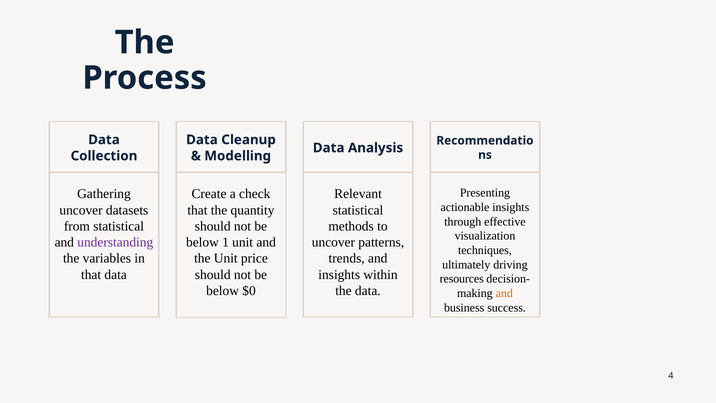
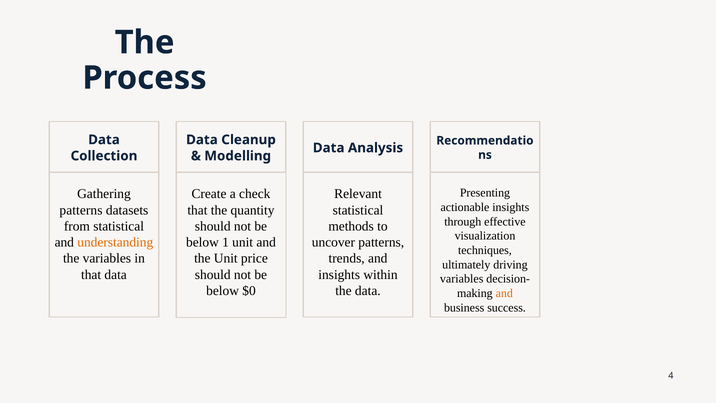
uncover: uncover -> patterns (81, 210)
understanding colour: purple -> orange (115, 242)
resources: resources -> variables (462, 279)
